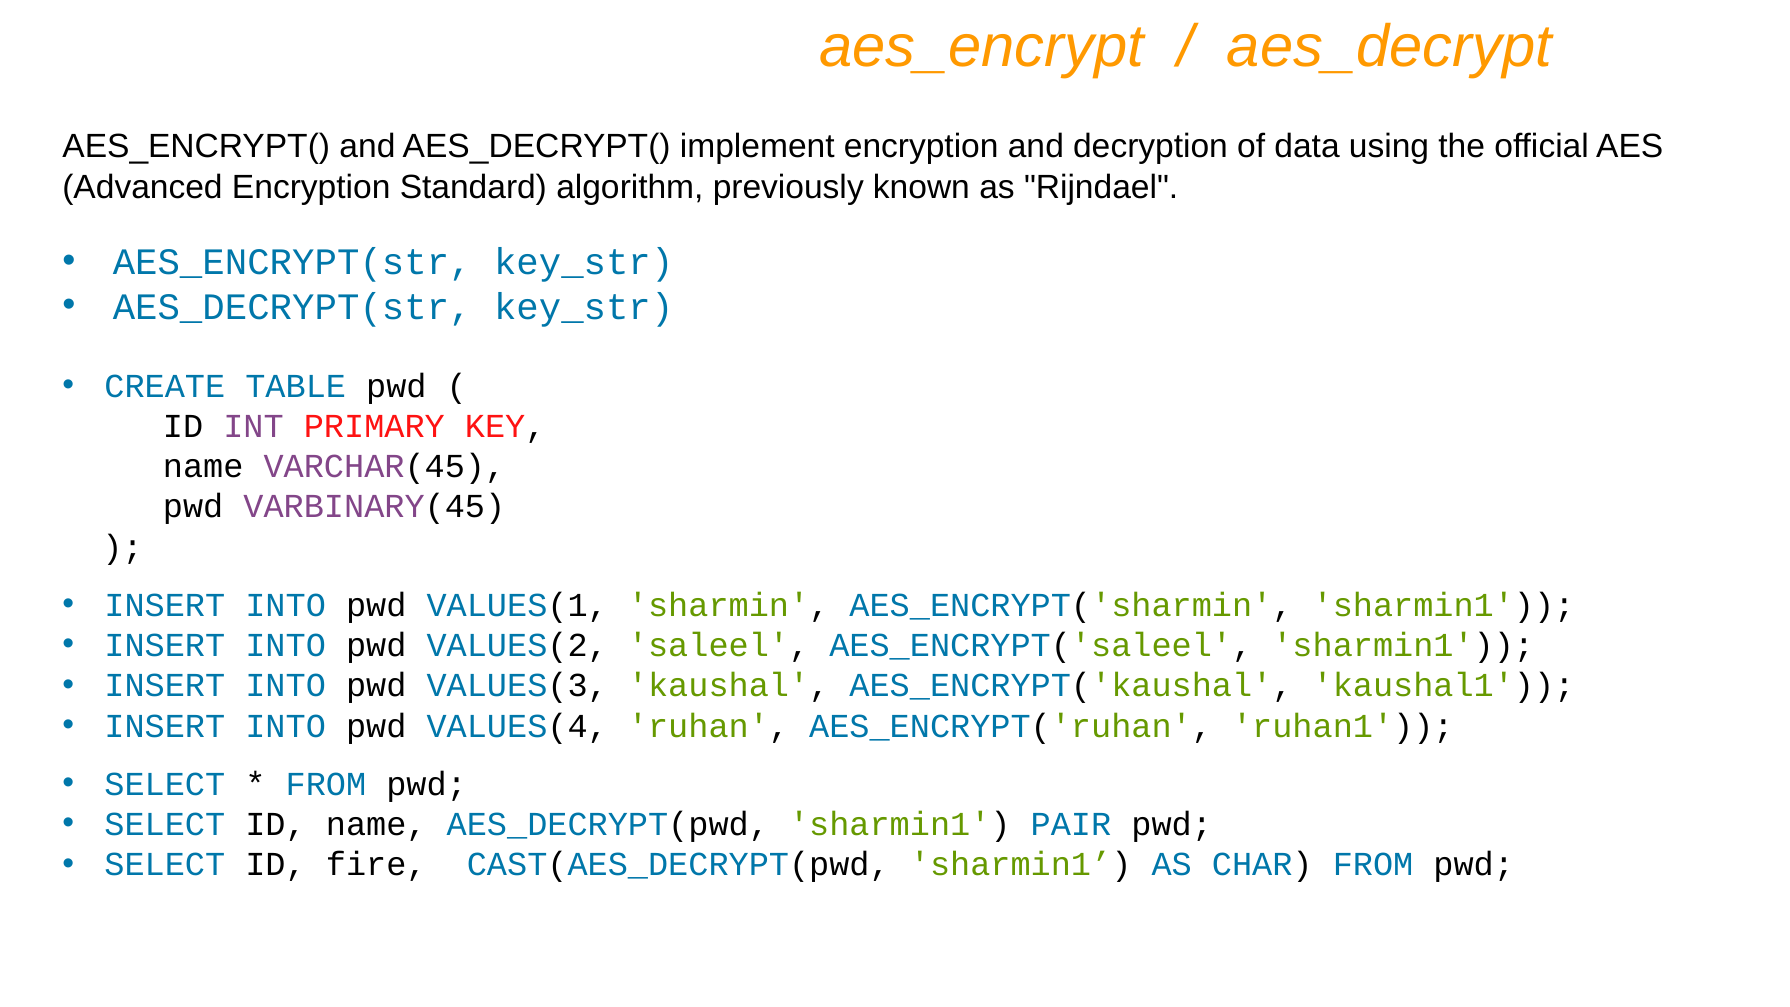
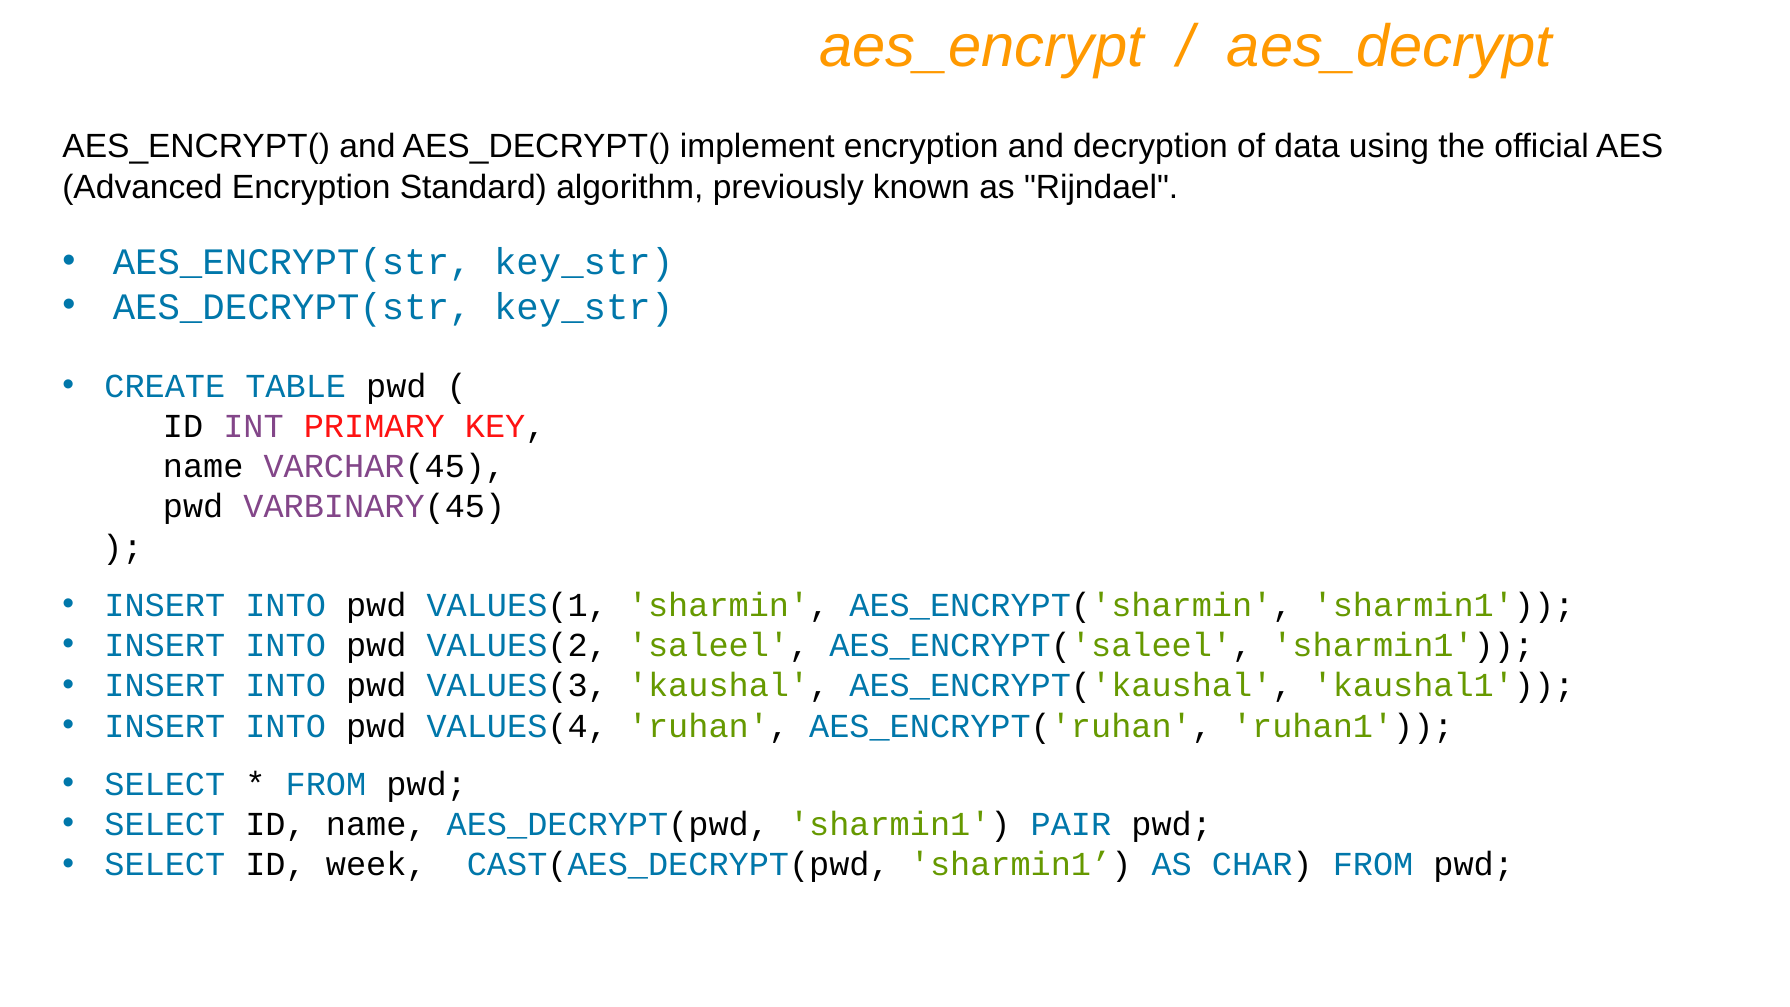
fire: fire -> week (376, 865)
